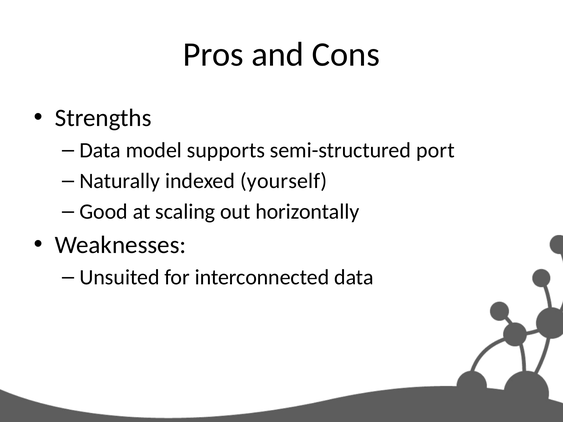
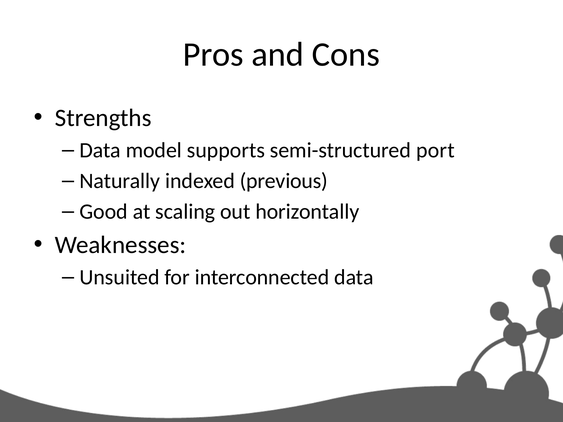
yourself: yourself -> previous (284, 181)
